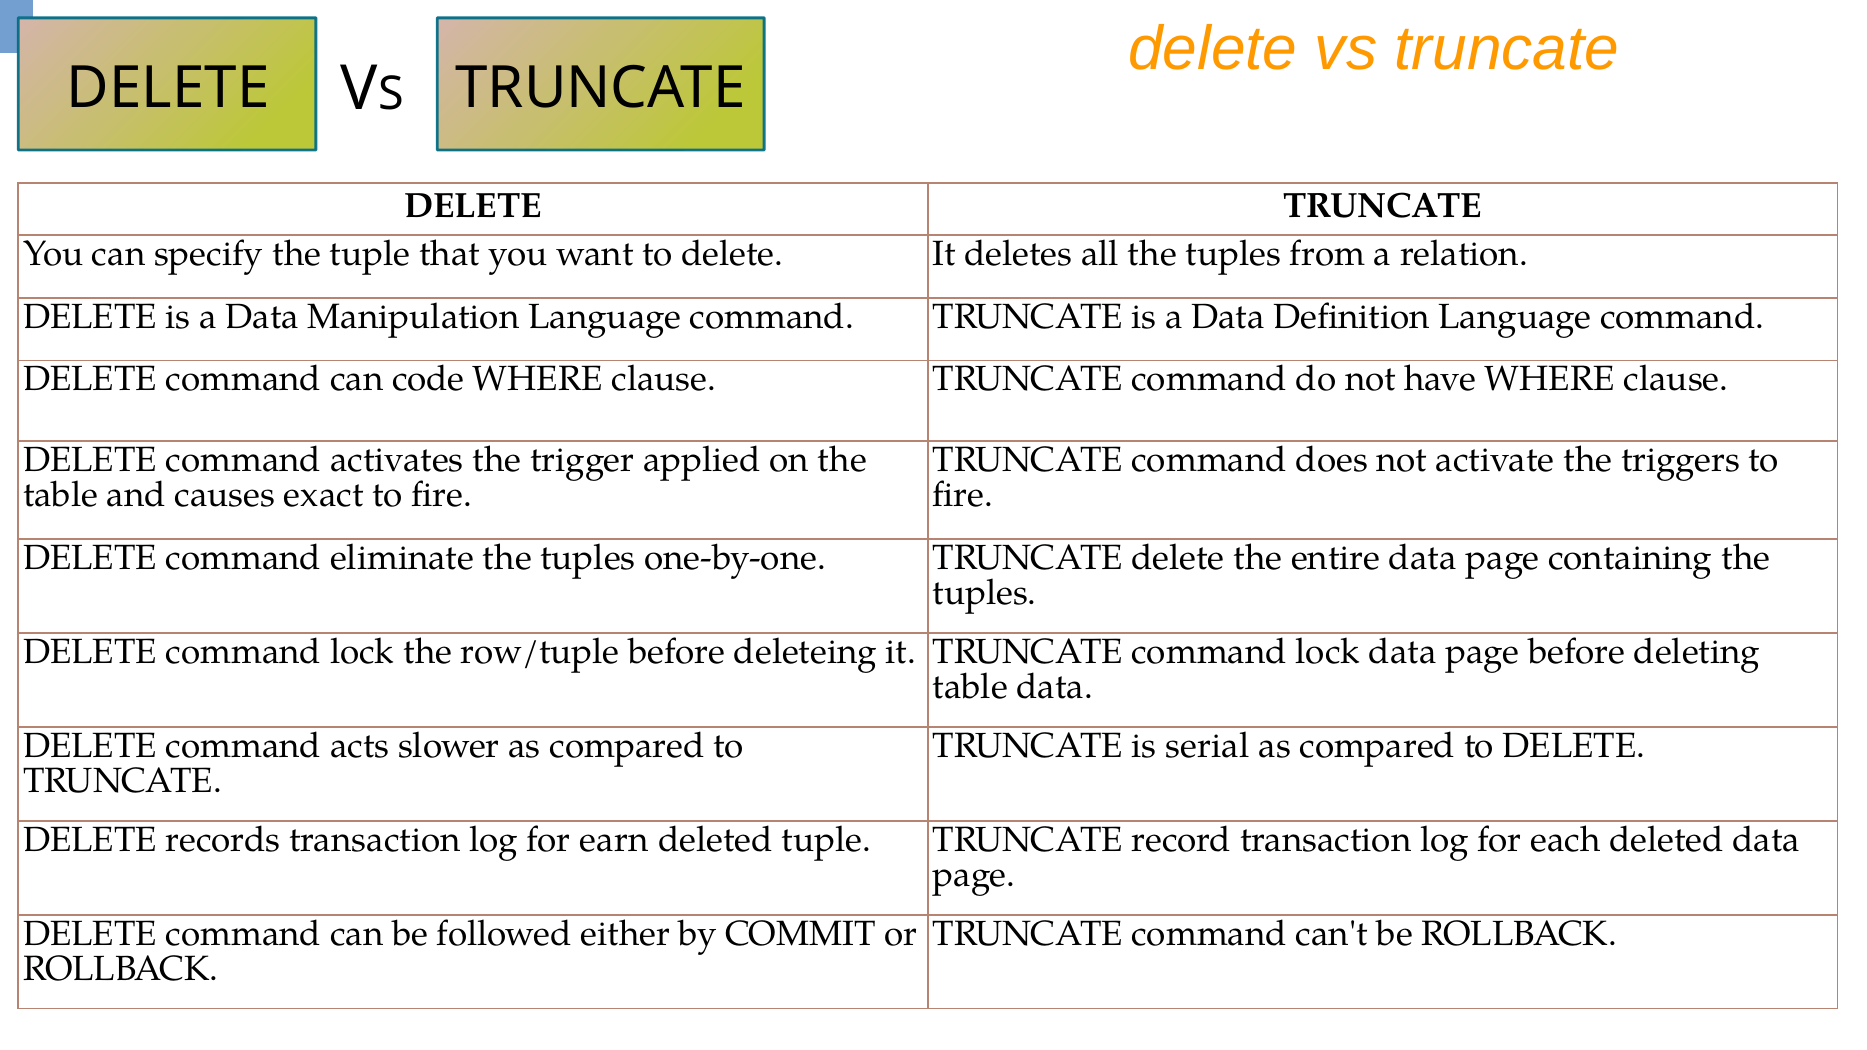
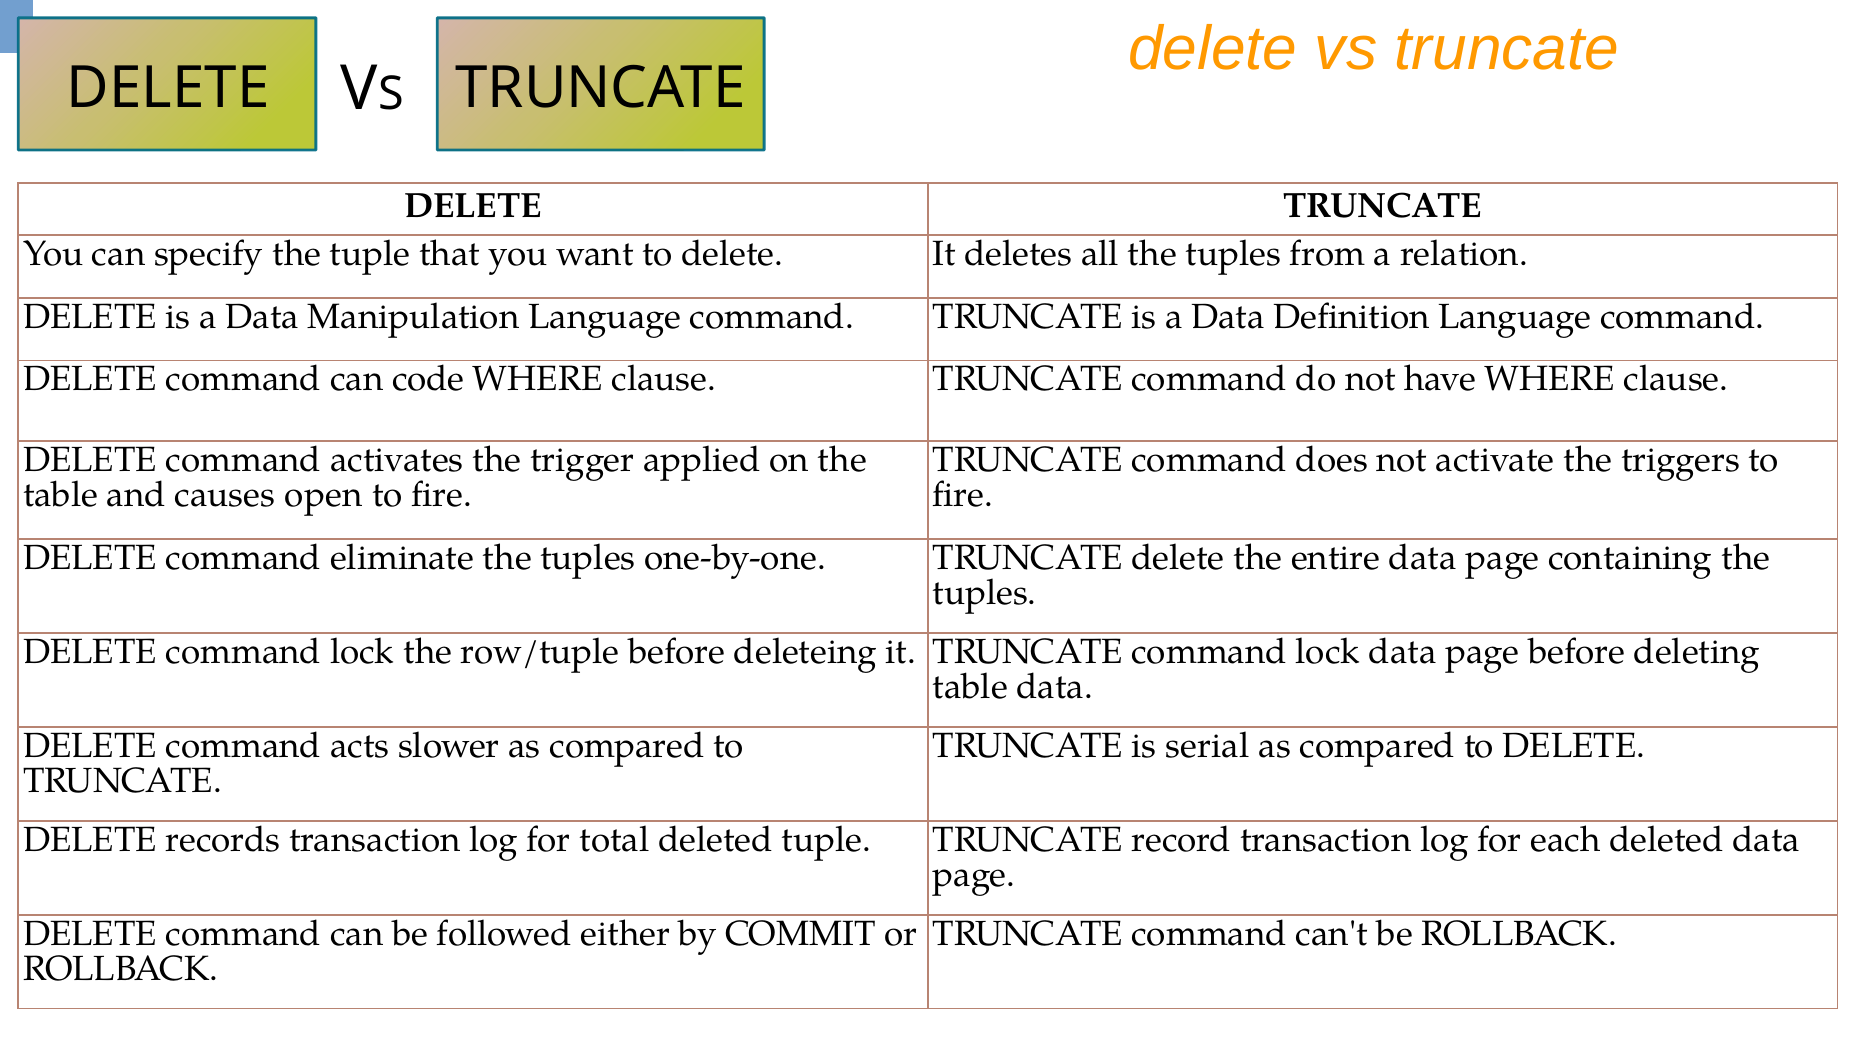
exact: exact -> open (324, 495)
earn: earn -> total (615, 840)
